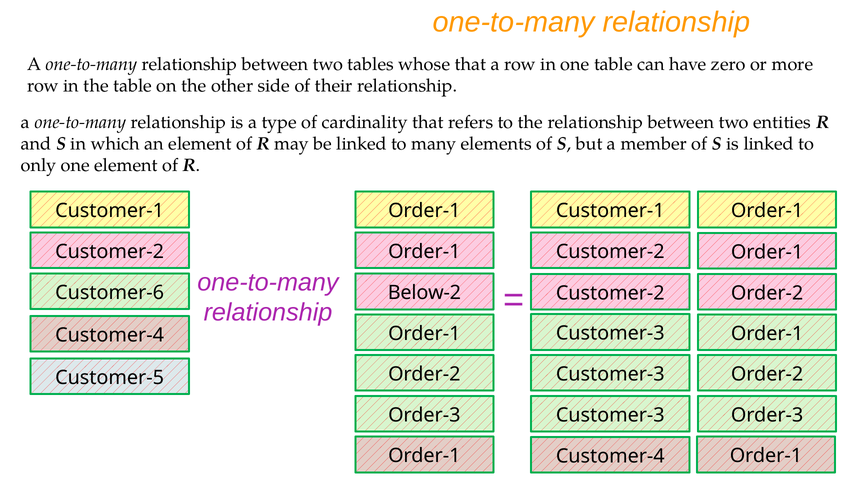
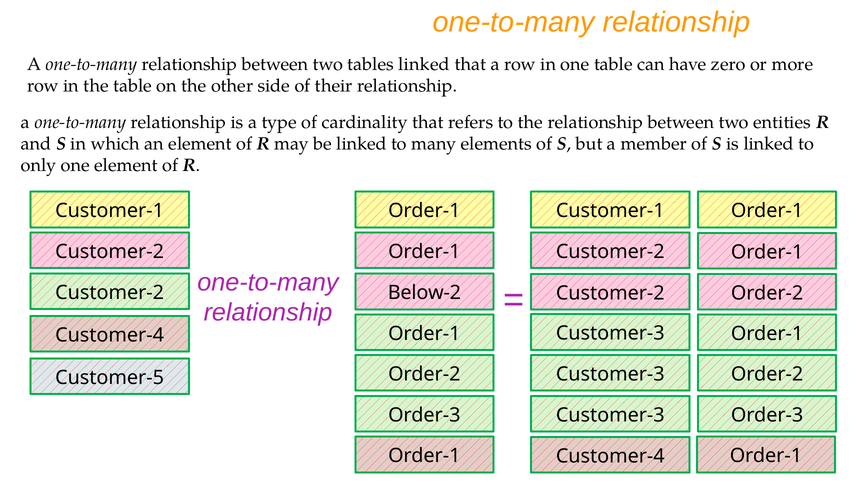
tables whose: whose -> linked (424, 64)
Customer-6: Customer-6 -> Customer-2 (110, 293)
